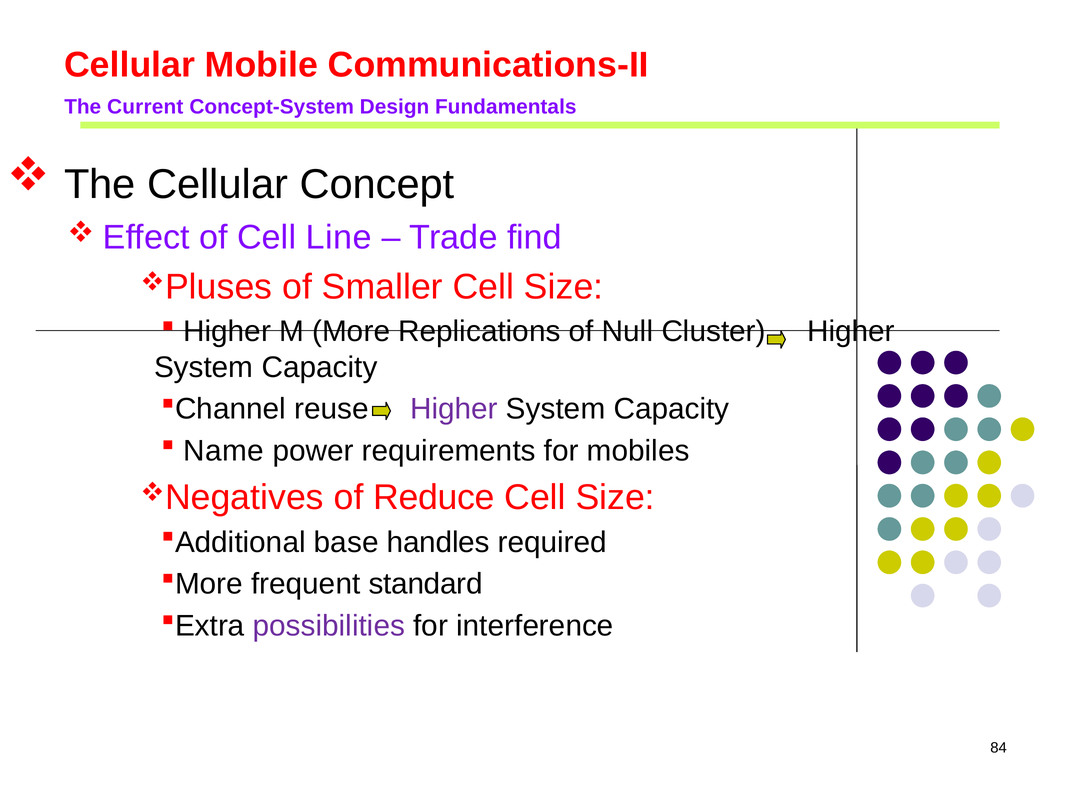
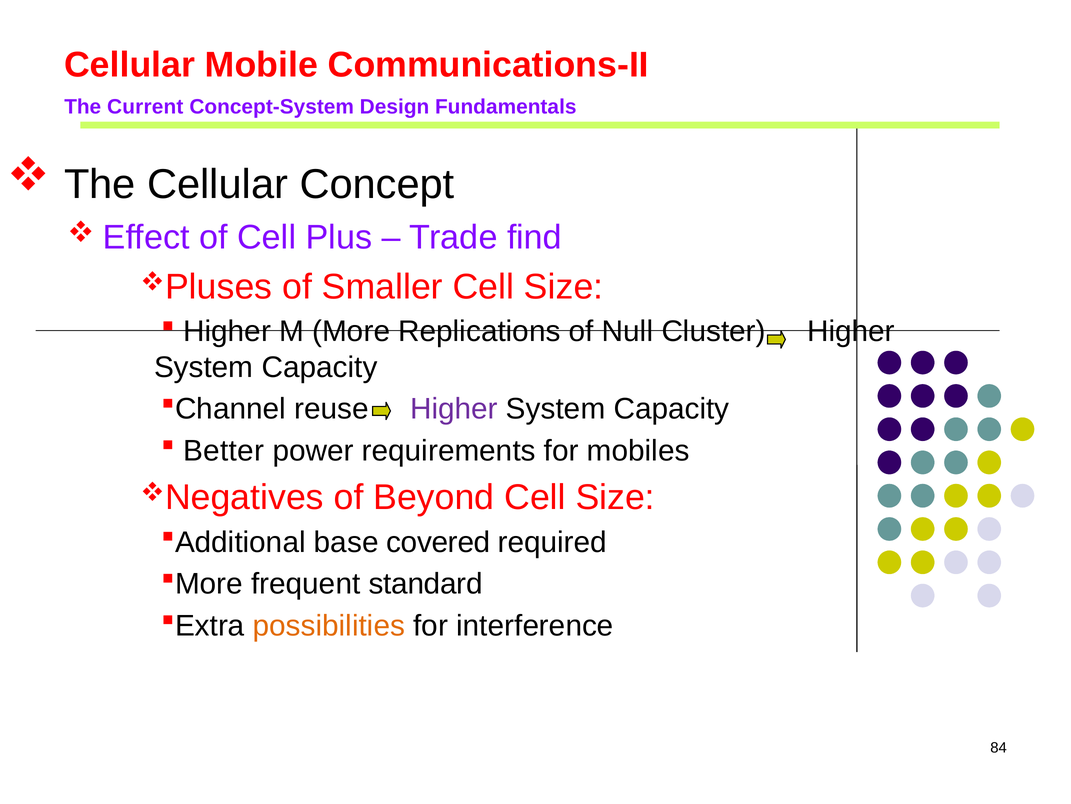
Line: Line -> Plus (339, 237)
Name: Name -> Better (224, 450)
Reduce: Reduce -> Beyond (434, 497)
handles: handles -> covered (438, 542)
possibilities colour: purple -> orange (329, 625)
